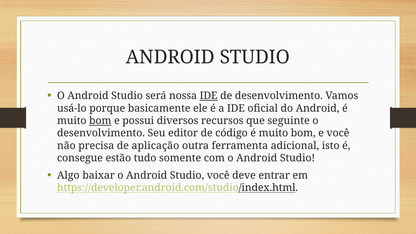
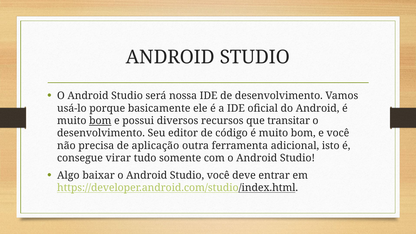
IDE underline: present -> none (209, 96)
seguinte: seguinte -> transitar (289, 121)
estão: estão -> virar (118, 158)
